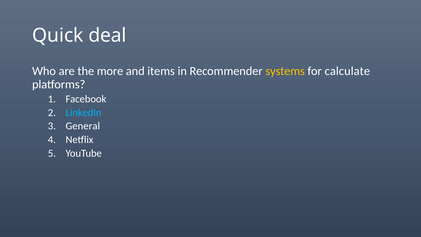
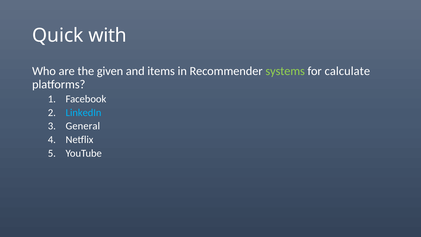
deal: deal -> with (108, 35)
more: more -> given (110, 71)
systems colour: yellow -> light green (285, 71)
